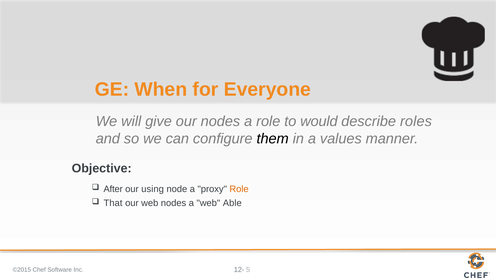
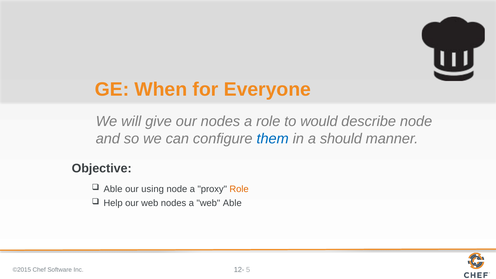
describe roles: roles -> node (416, 121)
them colour: black -> blue (273, 139)
values: values -> should (341, 139)
After: After -> Able (113, 189)
That: That -> Help (113, 203)
